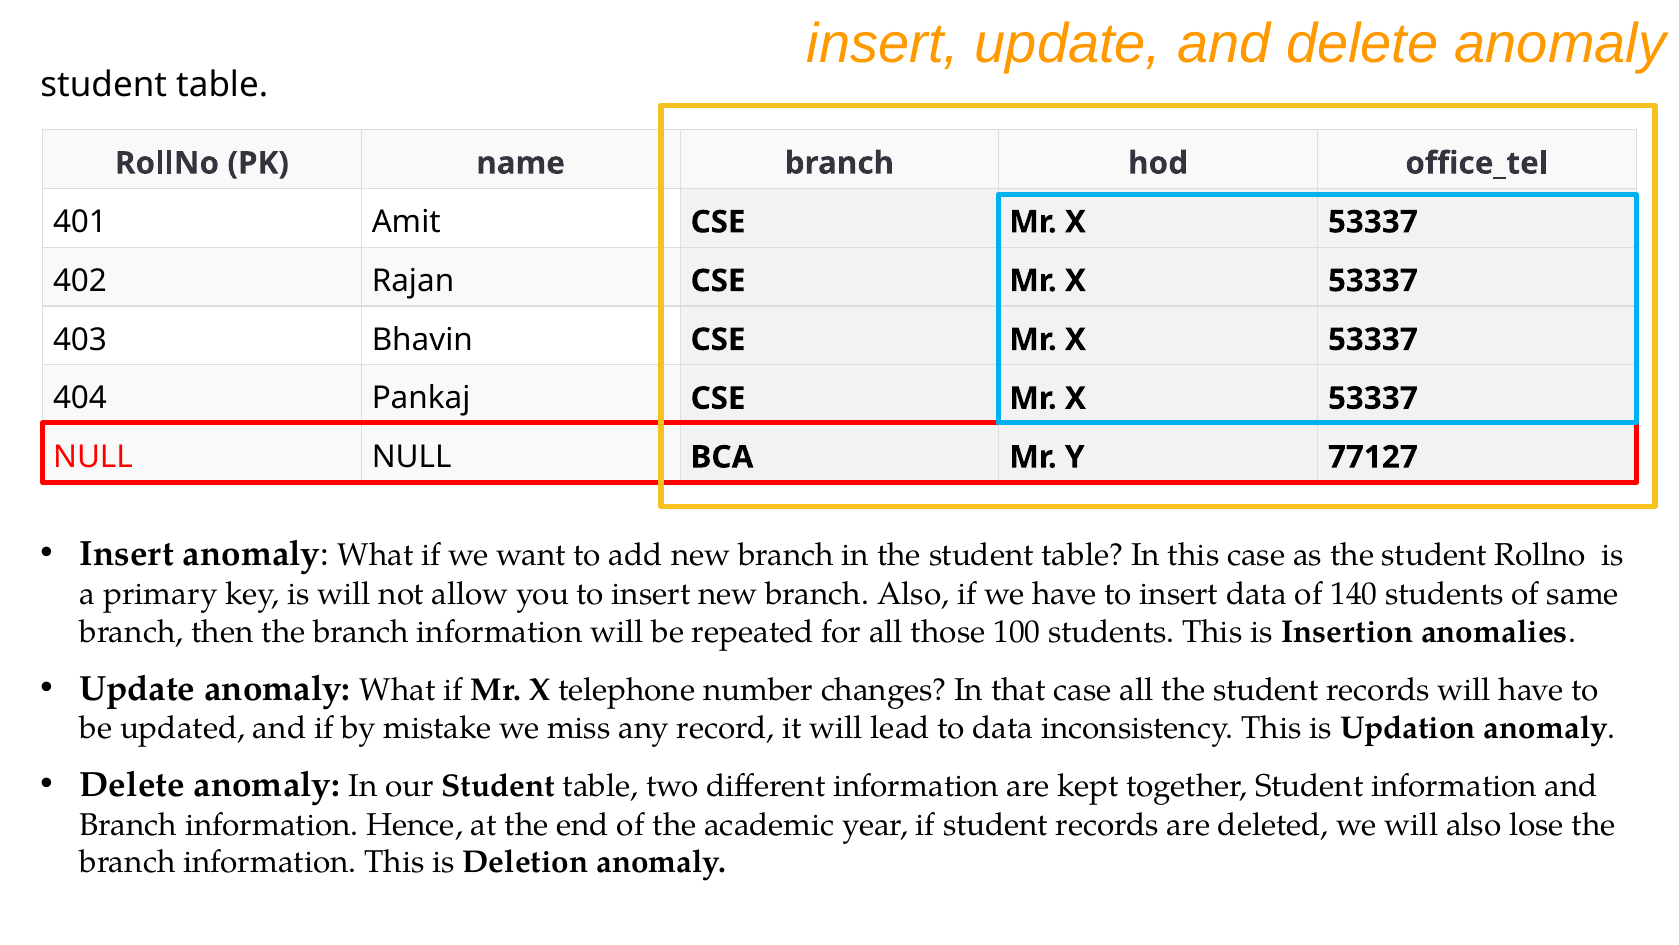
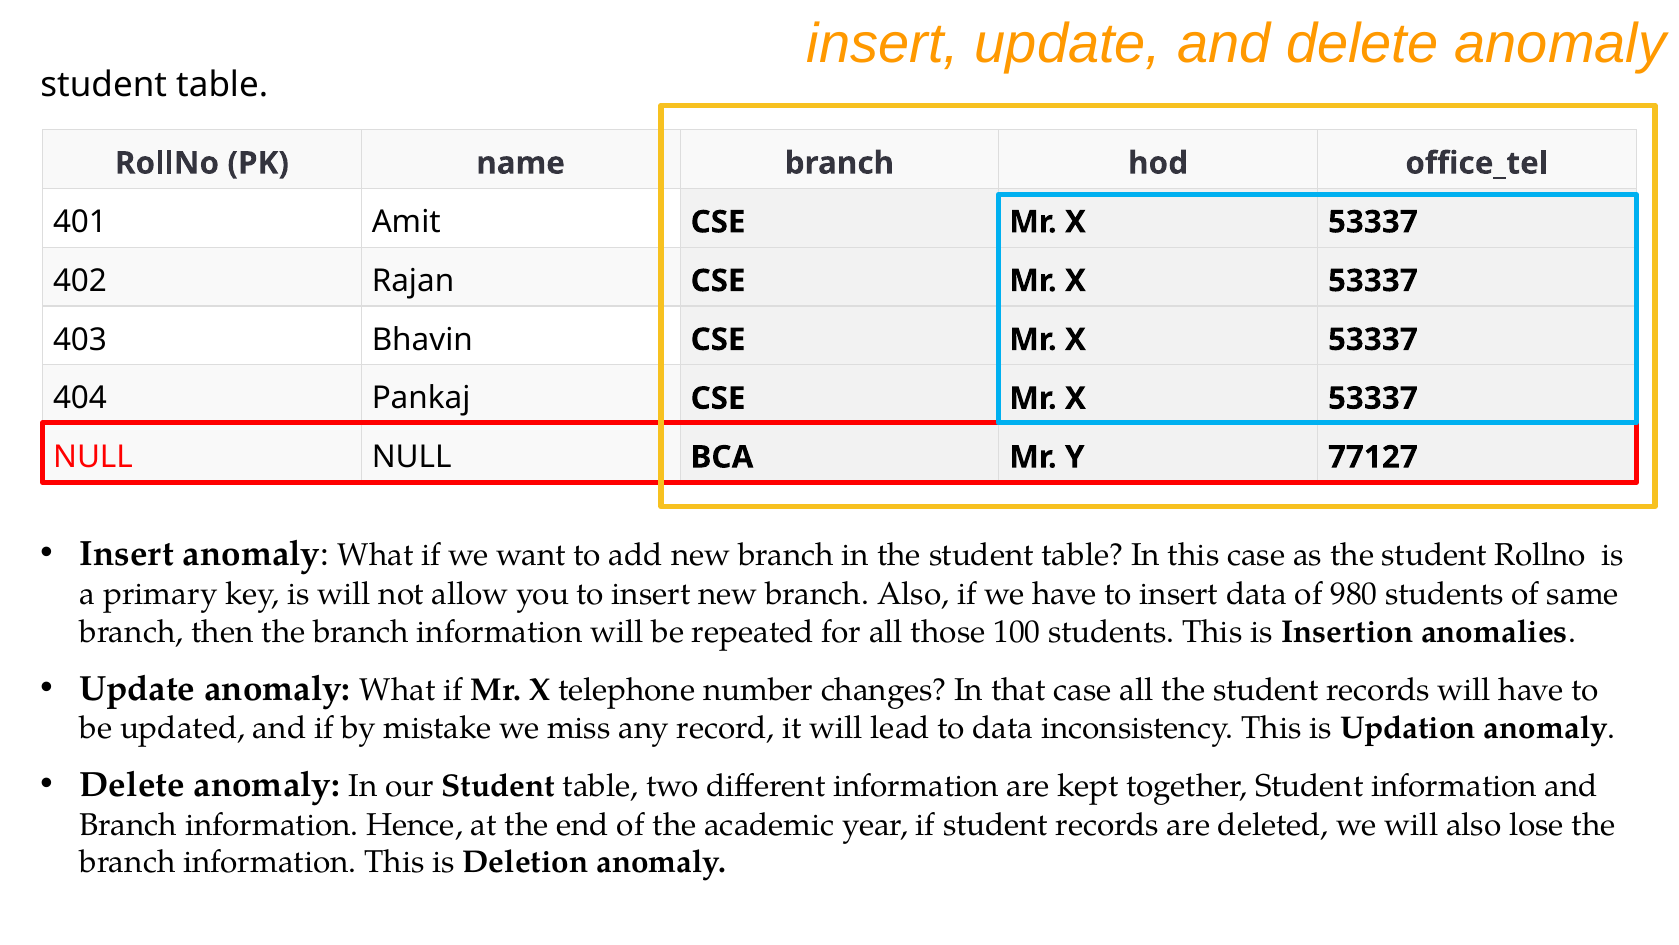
140: 140 -> 980 (1354, 593)
